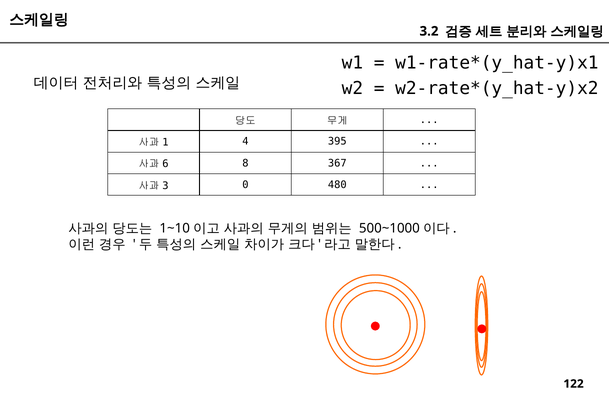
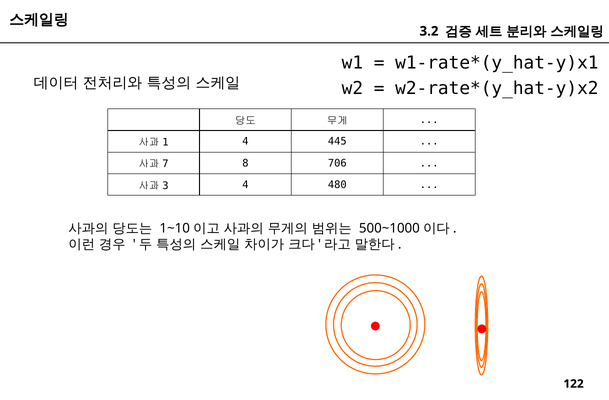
395: 395 -> 445 (337, 142)
6: 6 -> 7 (165, 164)
367: 367 -> 706 (337, 163)
0: 0 -> 4 (245, 185)
